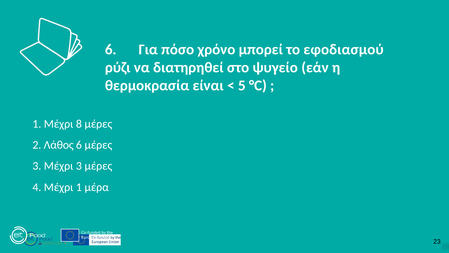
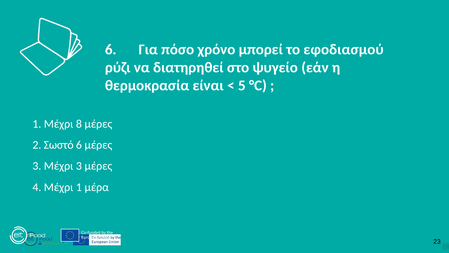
Λάθος: Λάθος -> Σωστό (59, 145)
